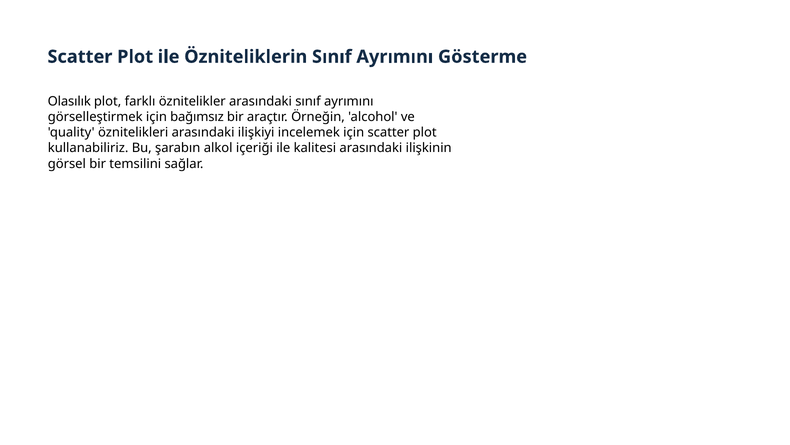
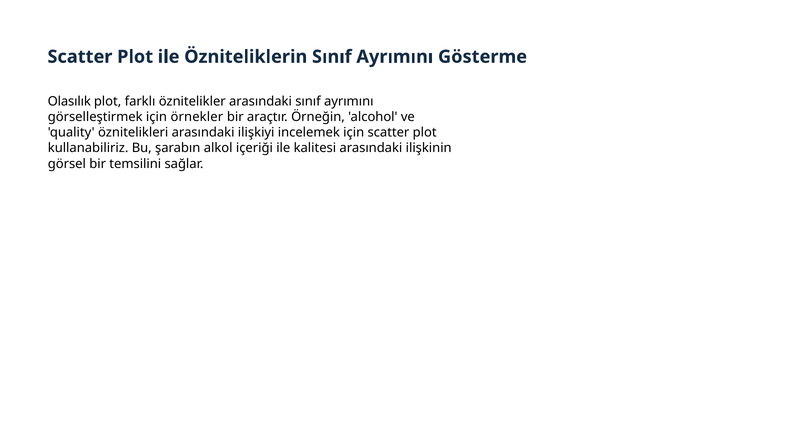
bağımsız: bağımsız -> örnekler (197, 117)
